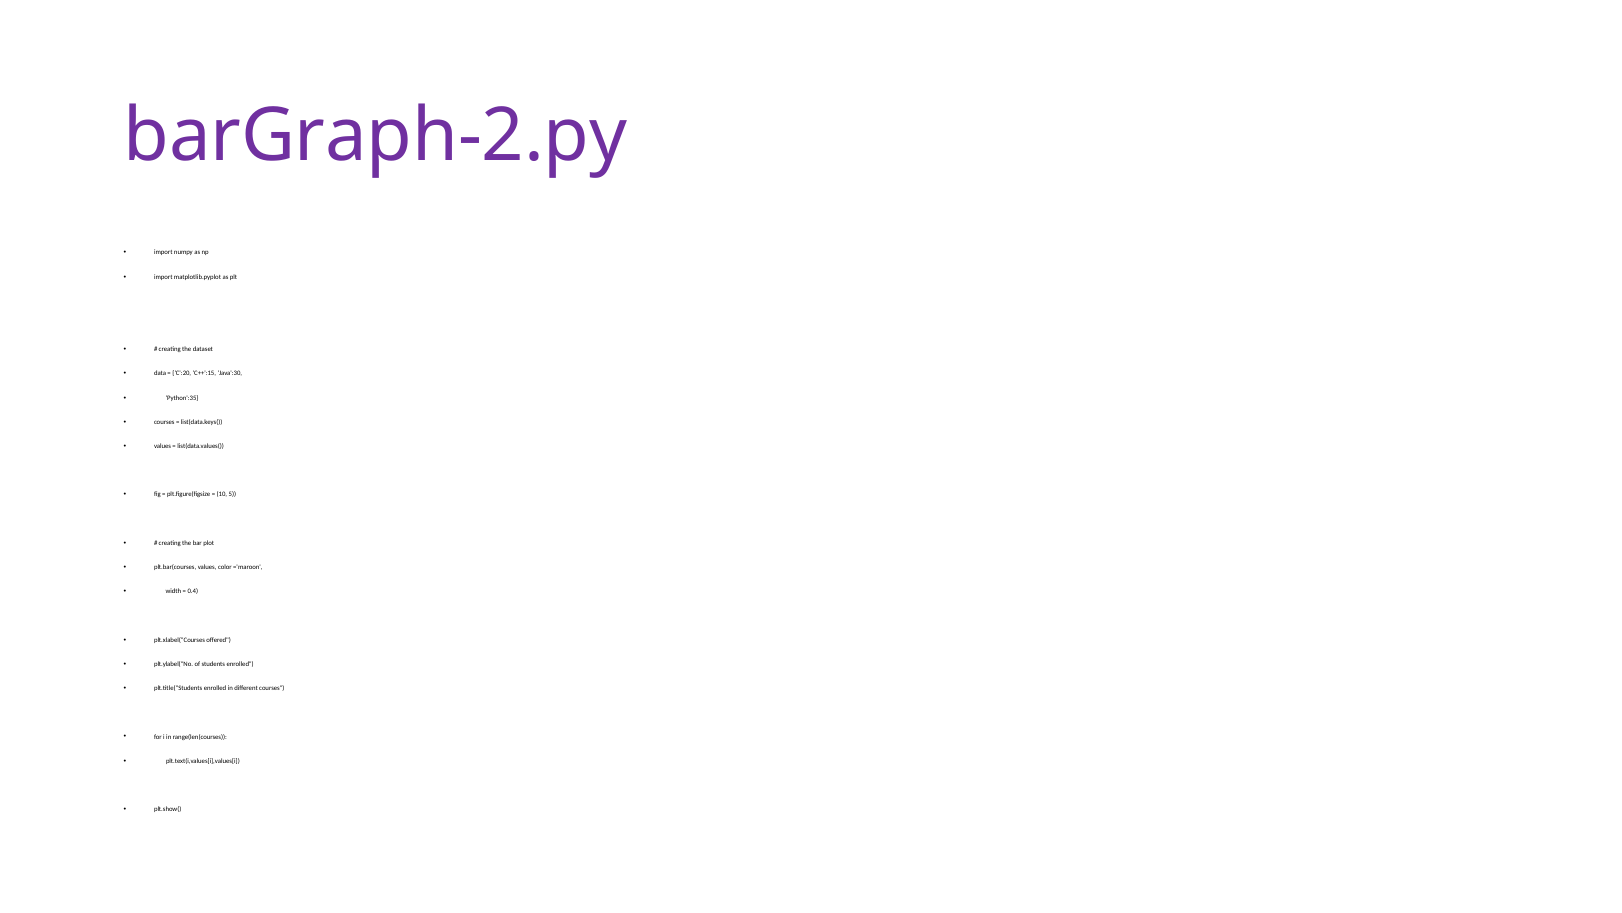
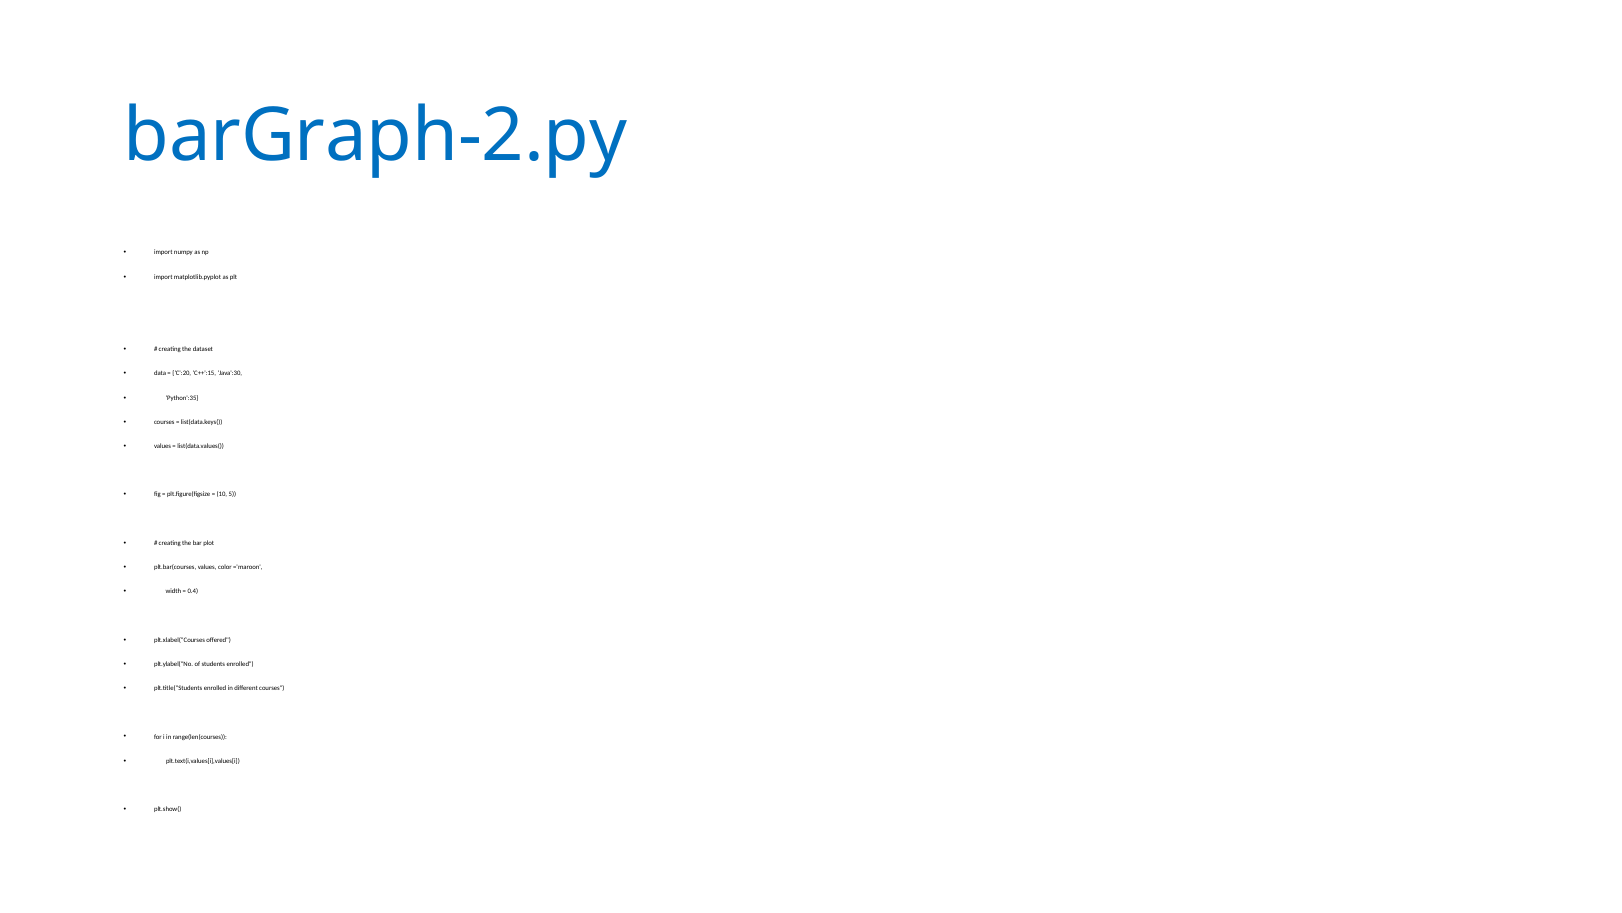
barGraph-2.py colour: purple -> blue (375, 136)
